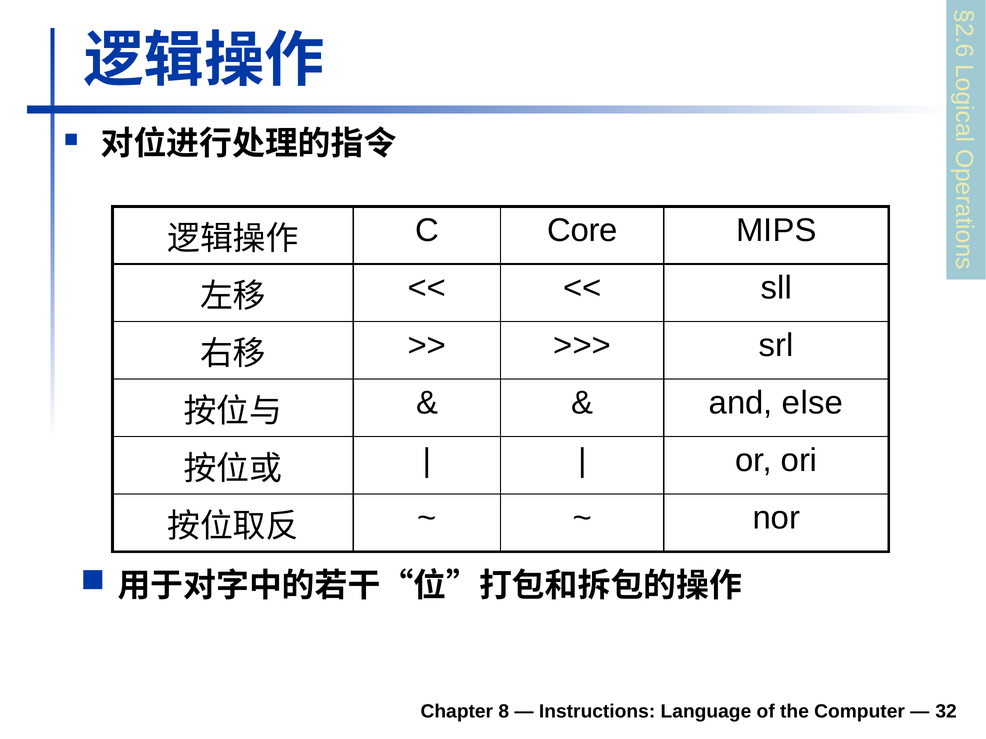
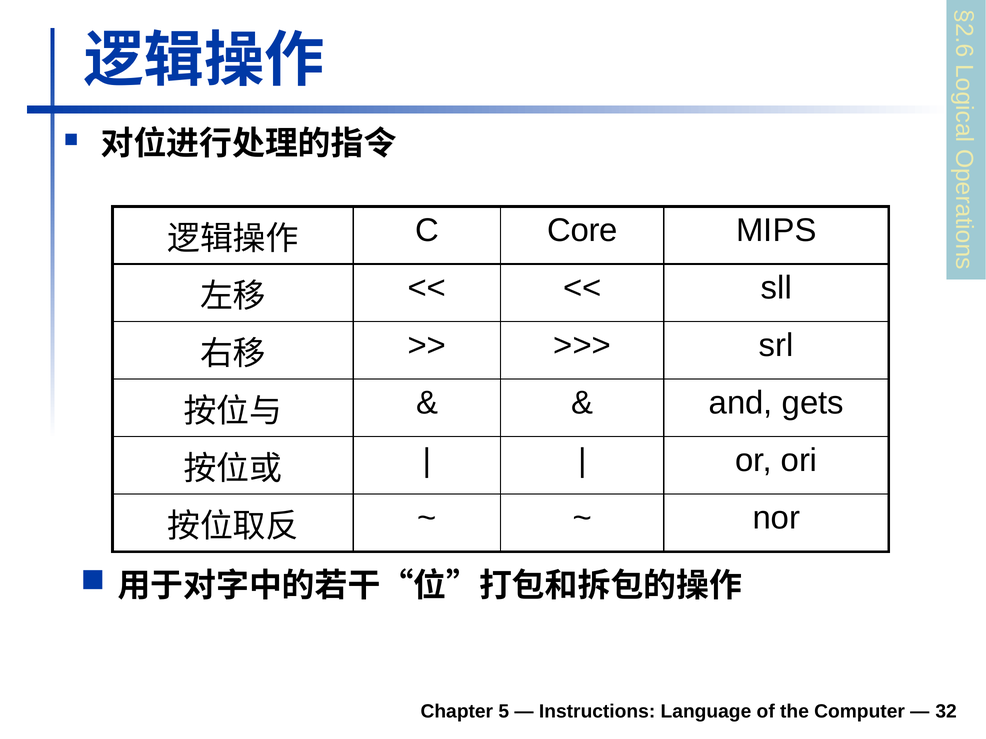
else: else -> gets (813, 403)
8: 8 -> 5 (504, 712)
